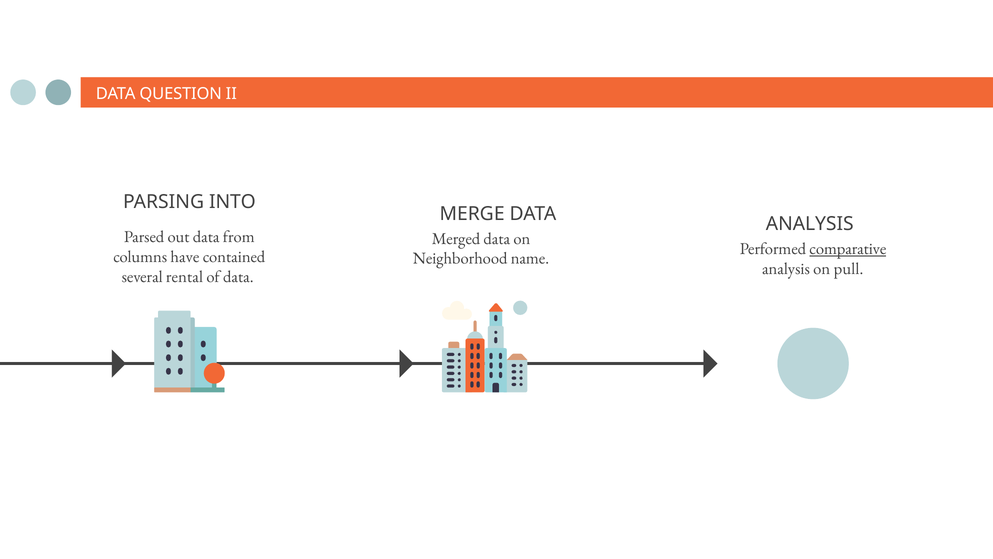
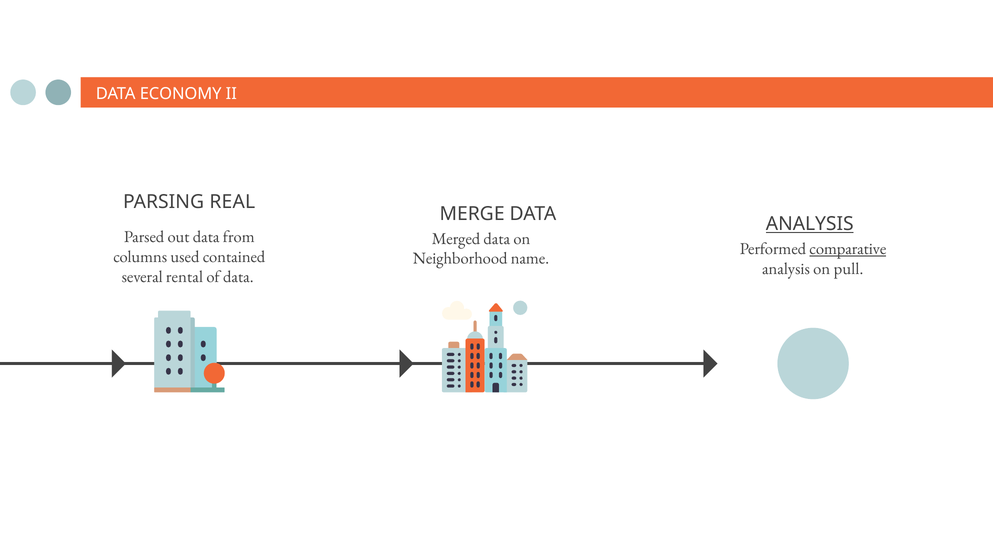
QUESTION: QUESTION -> ECONOMY (181, 94)
INTO: INTO -> REAL (232, 202)
ANALYSIS underline: none -> present (810, 224)
have: have -> used (185, 256)
